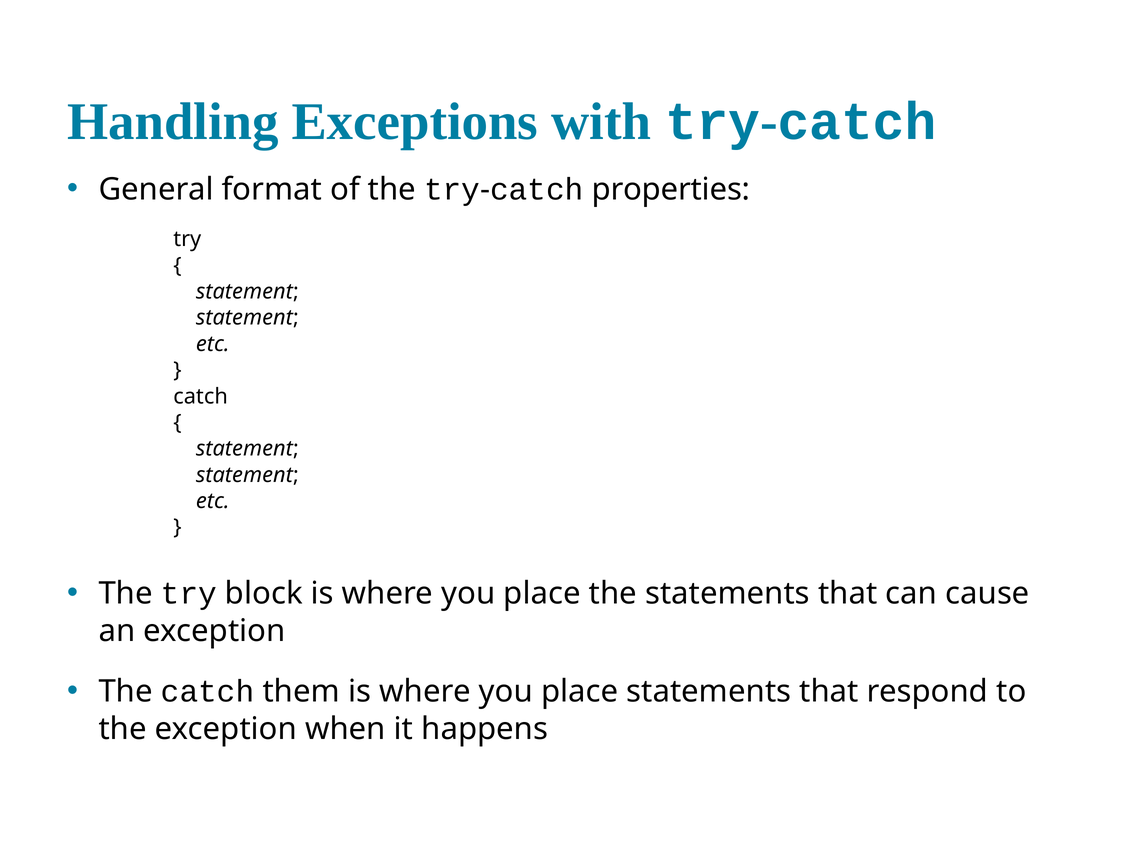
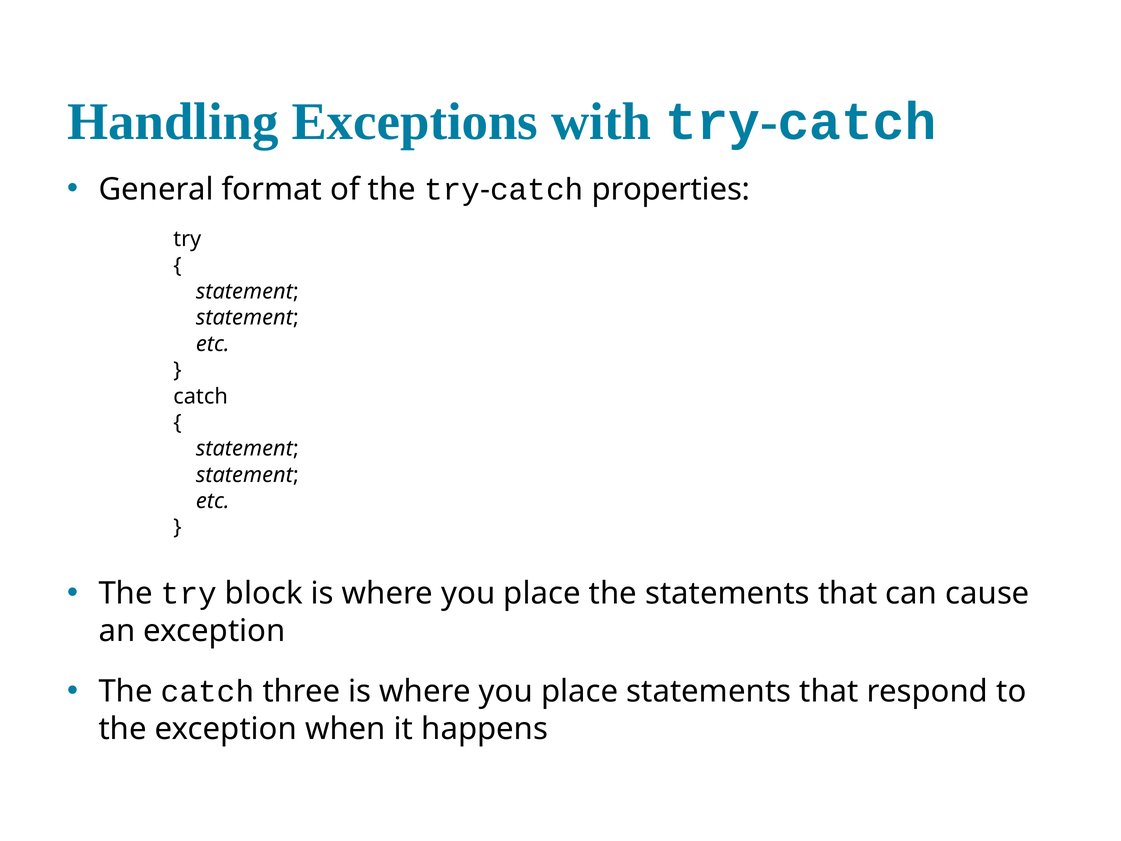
them: them -> three (301, 691)
